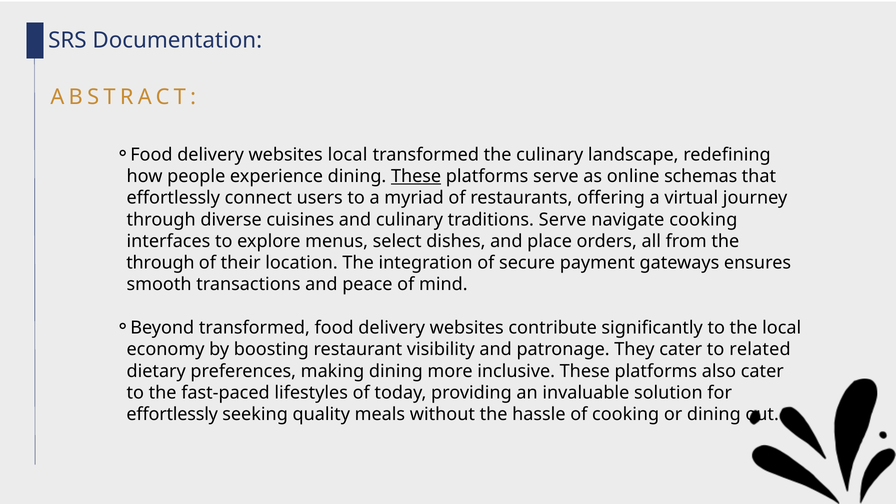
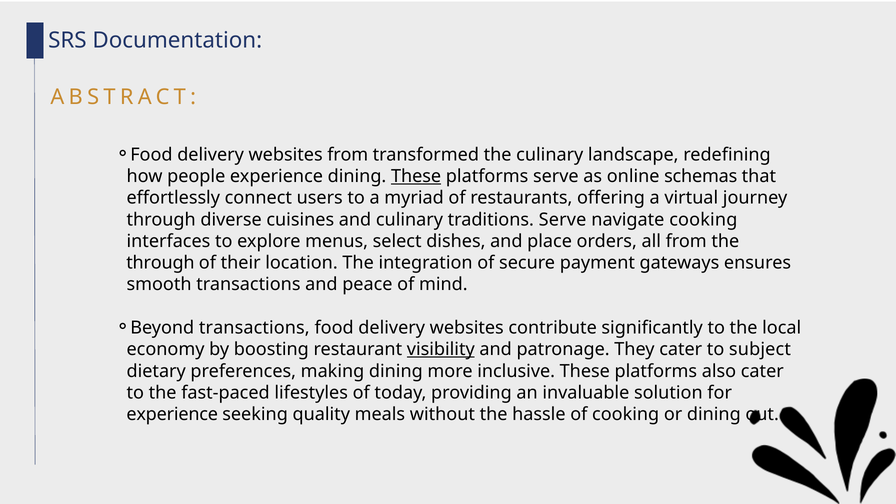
websites local: local -> from (348, 155)
Beyond transformed: transformed -> transactions (254, 328)
visibility underline: none -> present (441, 349)
related: related -> subject (760, 349)
effortlessly: effortlessly -> experience (172, 414)
